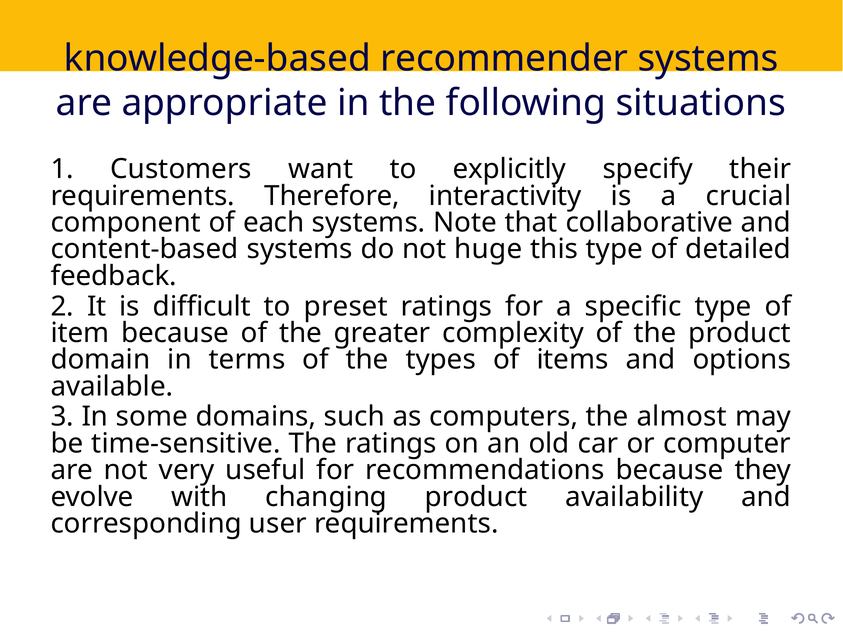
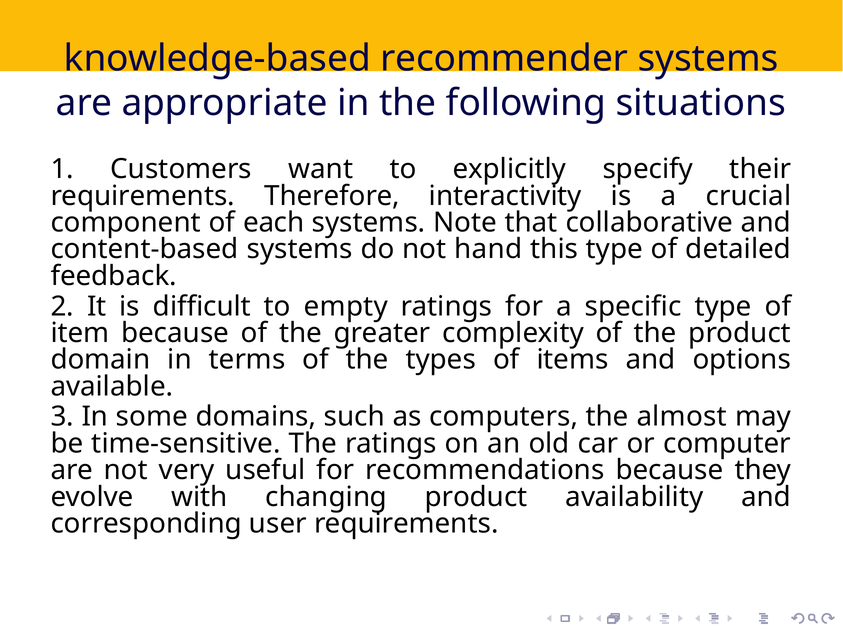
huge: huge -> hand (488, 250)
preset: preset -> empty (346, 307)
